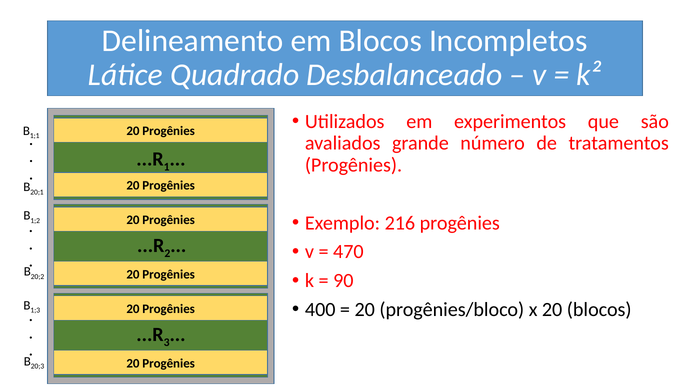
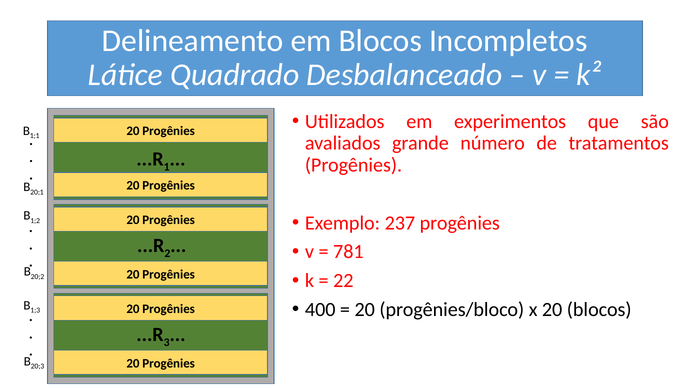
216: 216 -> 237 (400, 223)
470: 470 -> 781 (348, 252)
90: 90 -> 22 (343, 281)
